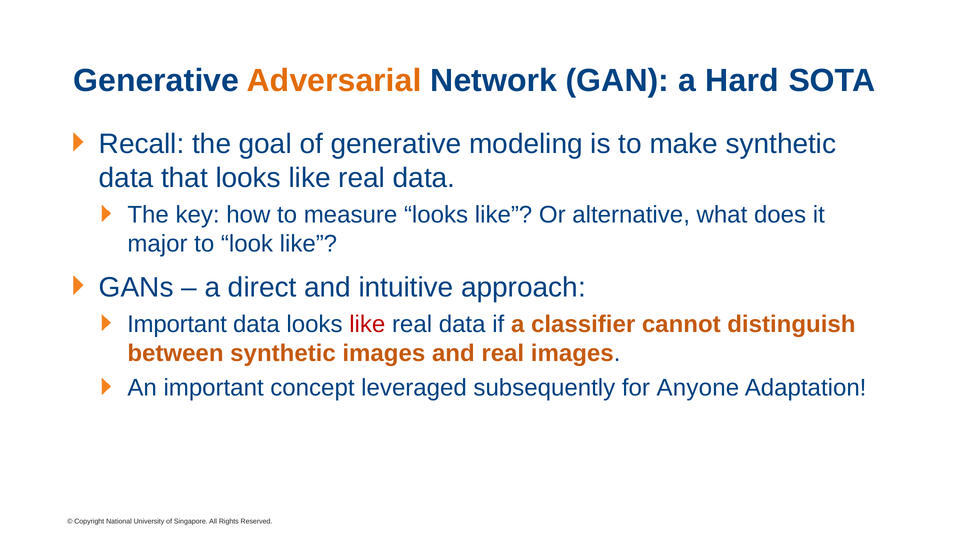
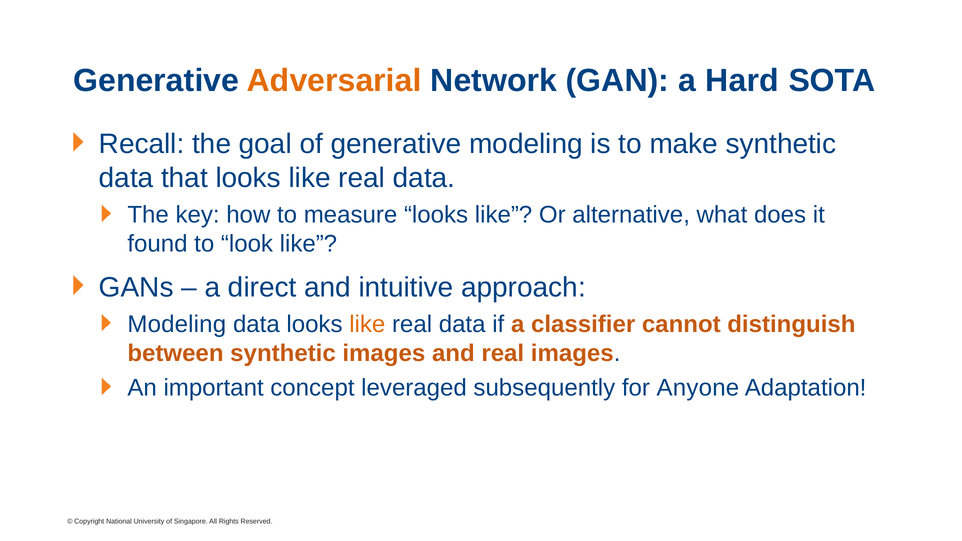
major: major -> found (158, 244)
Important: Important -> Modeling (177, 324)
like colour: red -> orange (367, 324)
